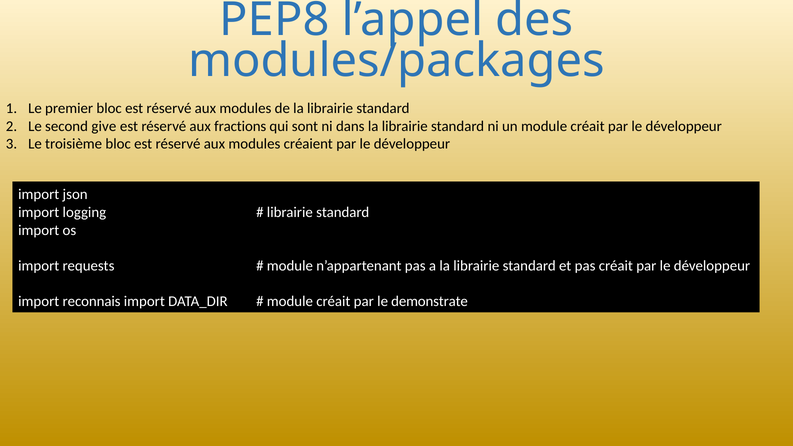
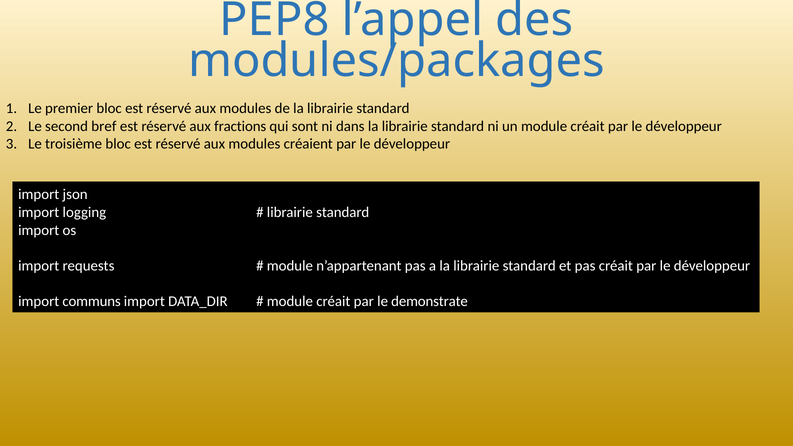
give: give -> bref (104, 126)
reconnais: reconnais -> communs (92, 302)
